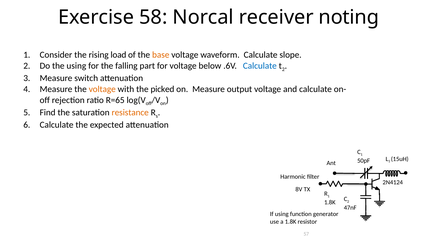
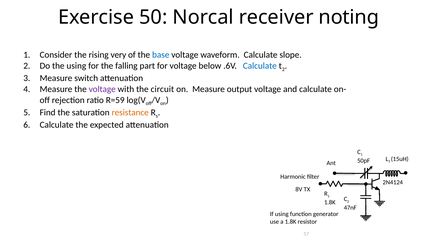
58: 58 -> 50 (153, 17)
load: load -> very (118, 55)
base colour: orange -> blue (161, 55)
voltage colour: orange -> purple (102, 89)
picked: picked -> circuit (162, 89)
R=65: R=65 -> R=59 (115, 100)
